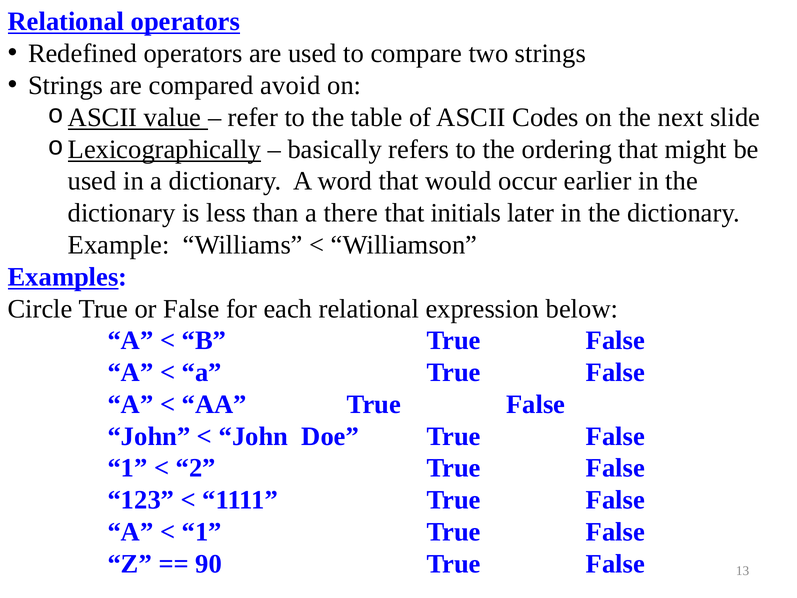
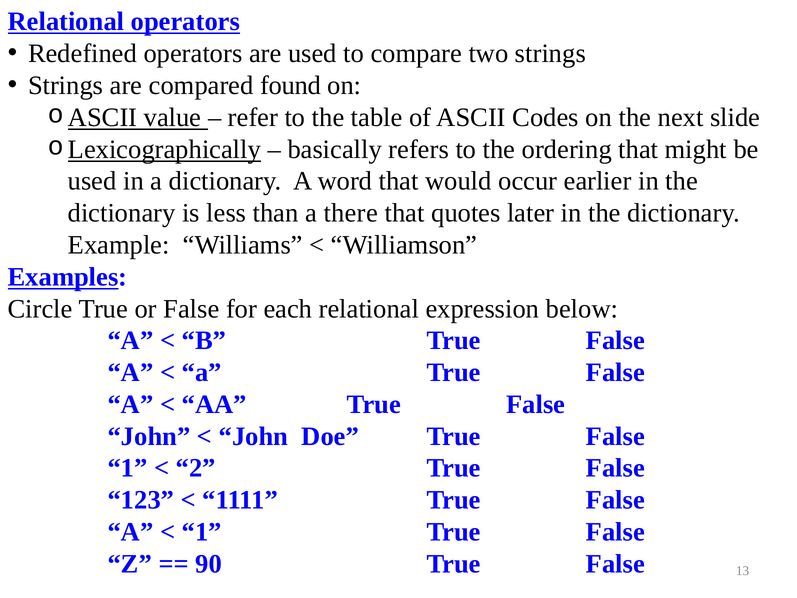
avoid: avoid -> found (291, 85)
initials: initials -> quotes (466, 213)
